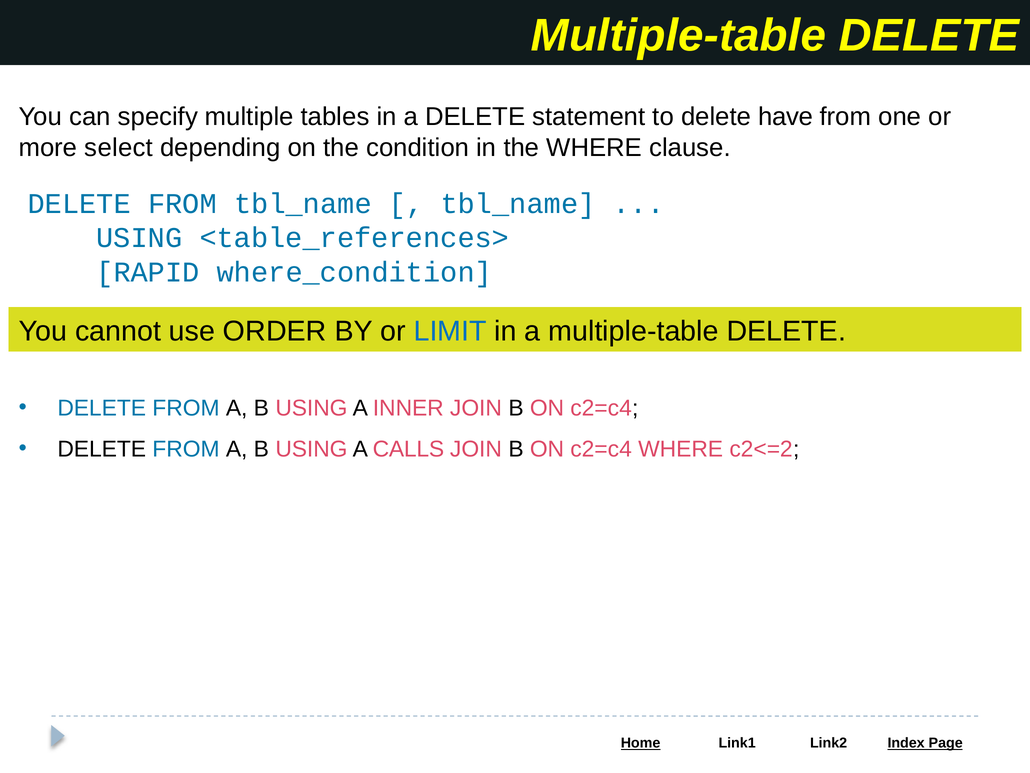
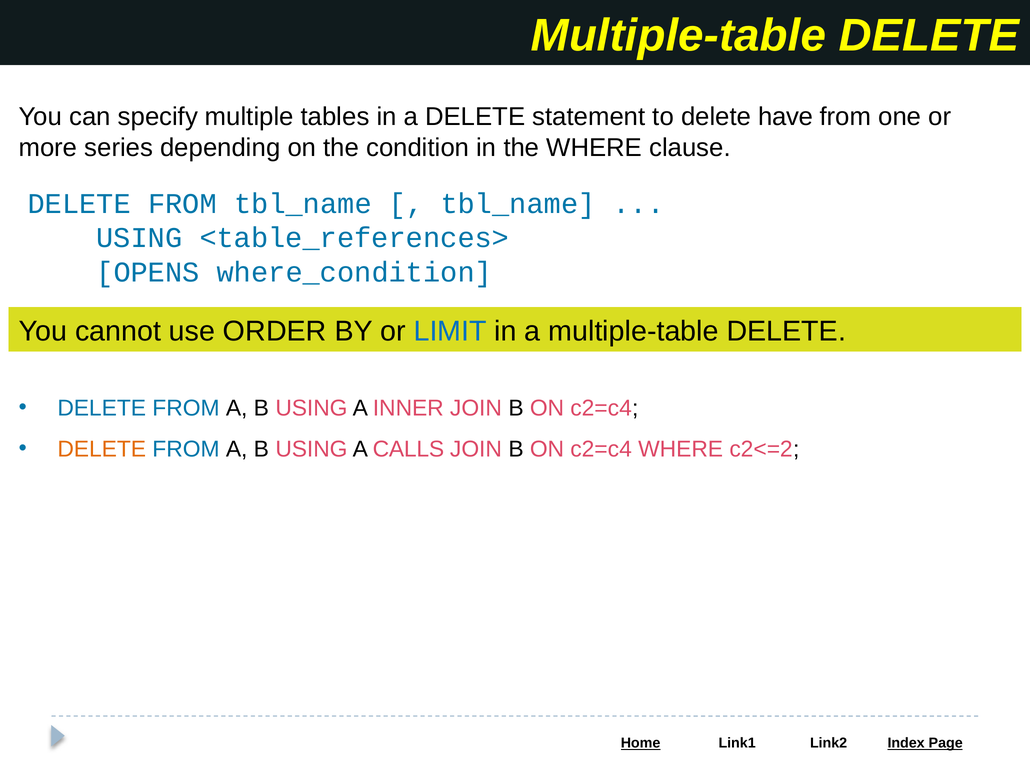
select: select -> series (119, 148)
RAPID: RAPID -> OPENS (148, 272)
DELETE colour: black -> orange (102, 449)
